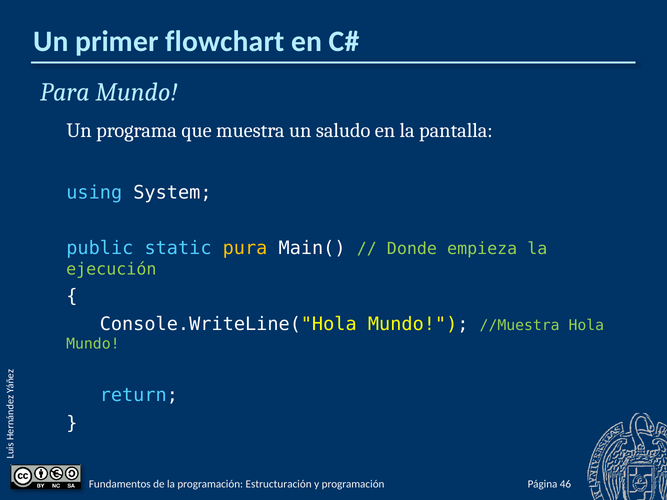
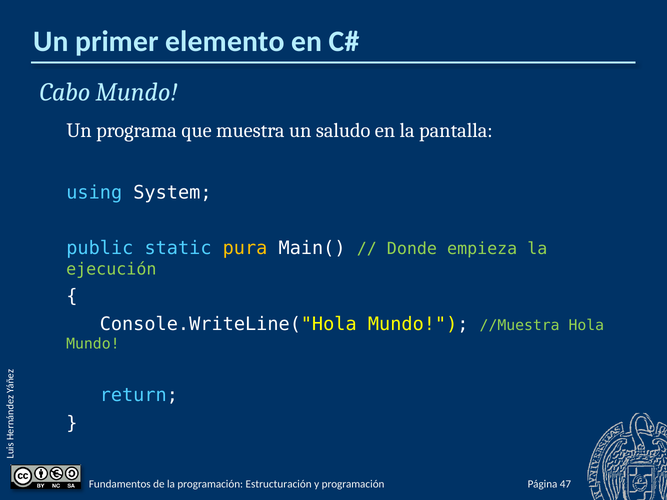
flowchart: flowchart -> elemento (225, 42)
Para: Para -> Cabo (65, 92)
46: 46 -> 47 (565, 484)
